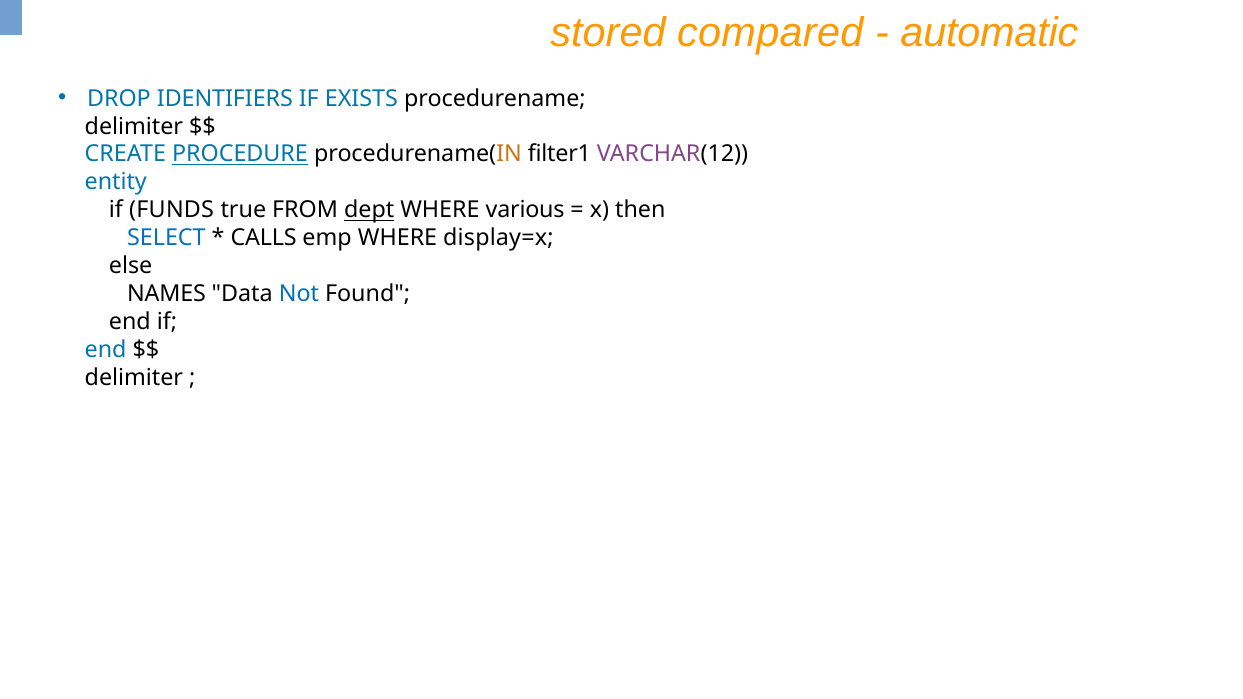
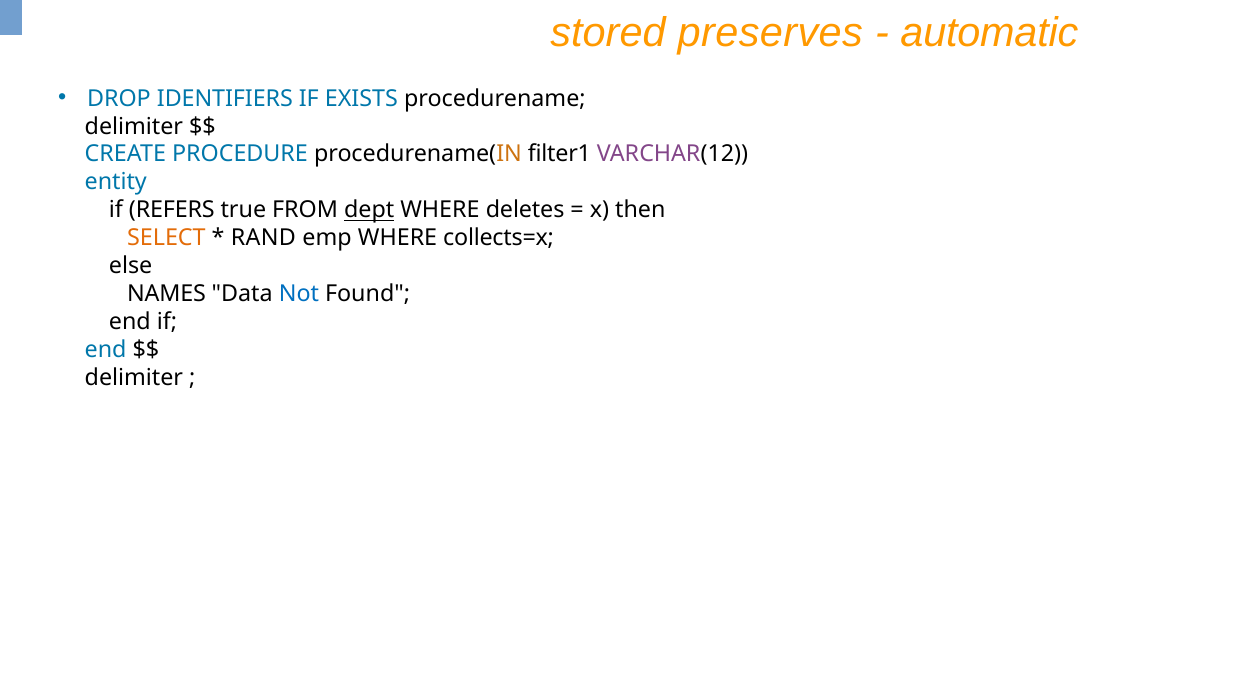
compared: compared -> preserves (770, 32)
PROCEDURE underline: present -> none (240, 154)
FUNDS: FUNDS -> REFERS (172, 210)
various: various -> deletes (525, 210)
SELECT colour: blue -> orange (166, 238)
CALLS: CALLS -> RAND (263, 238)
display=x: display=x -> collects=x (499, 238)
